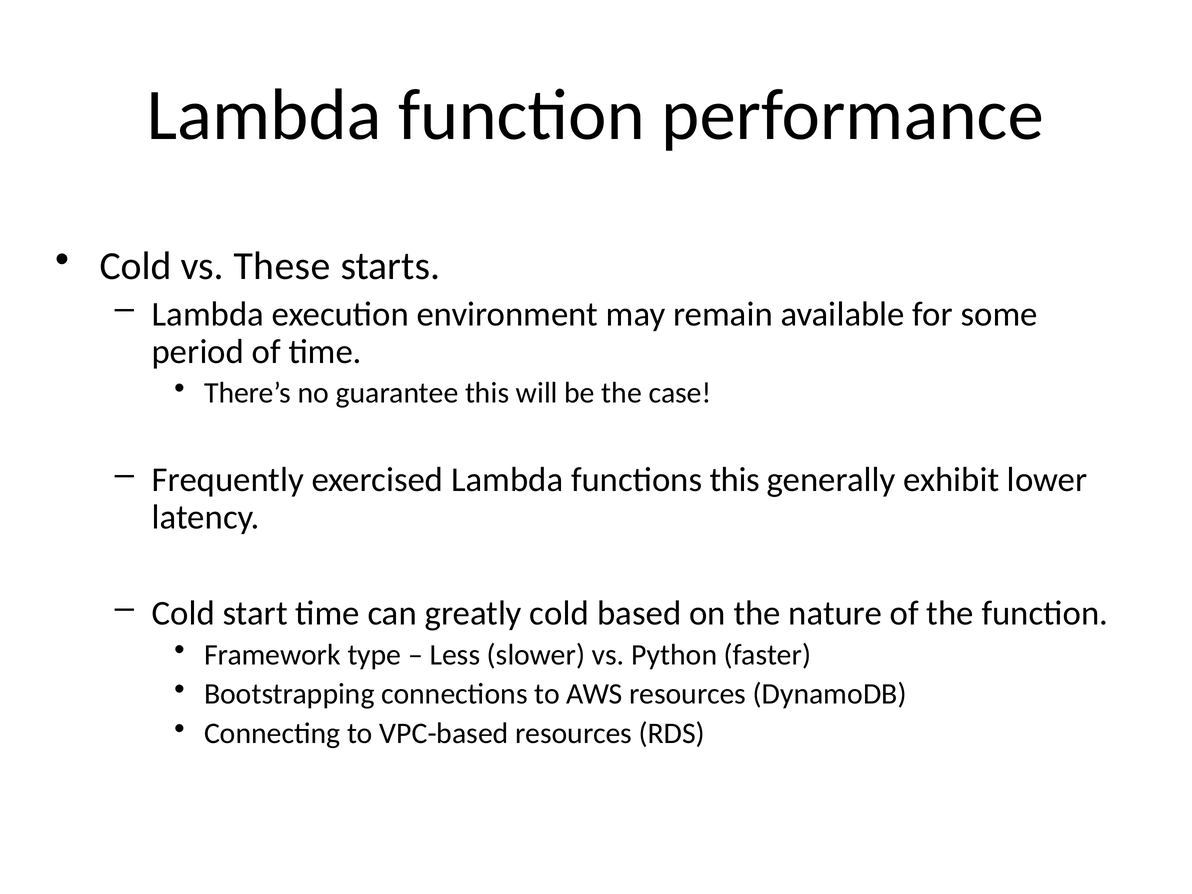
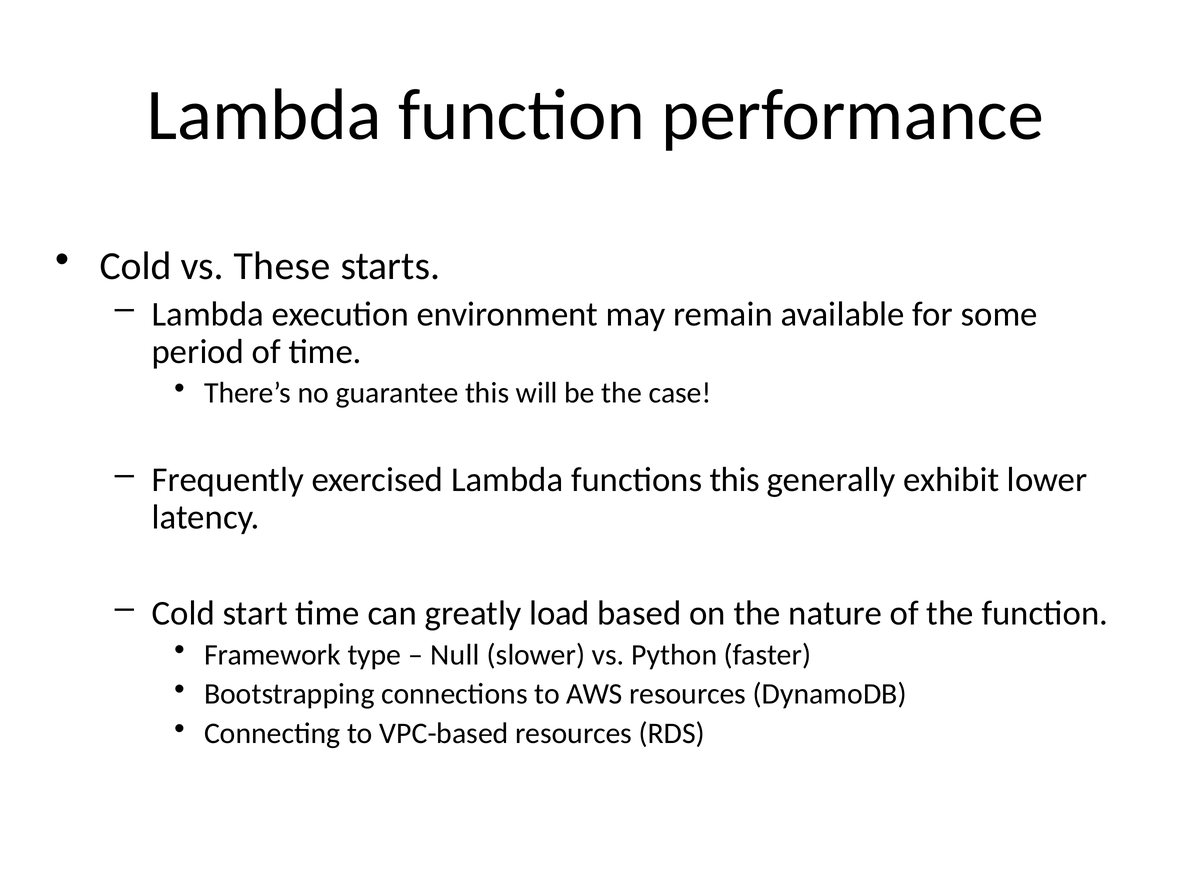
greatly cold: cold -> load (560, 613)
Less: Less -> Null (455, 655)
